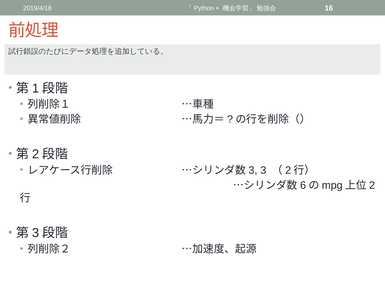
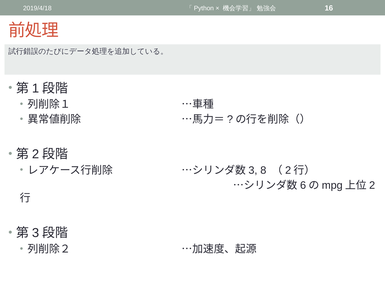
3: 3 -> 8 (263, 170)
